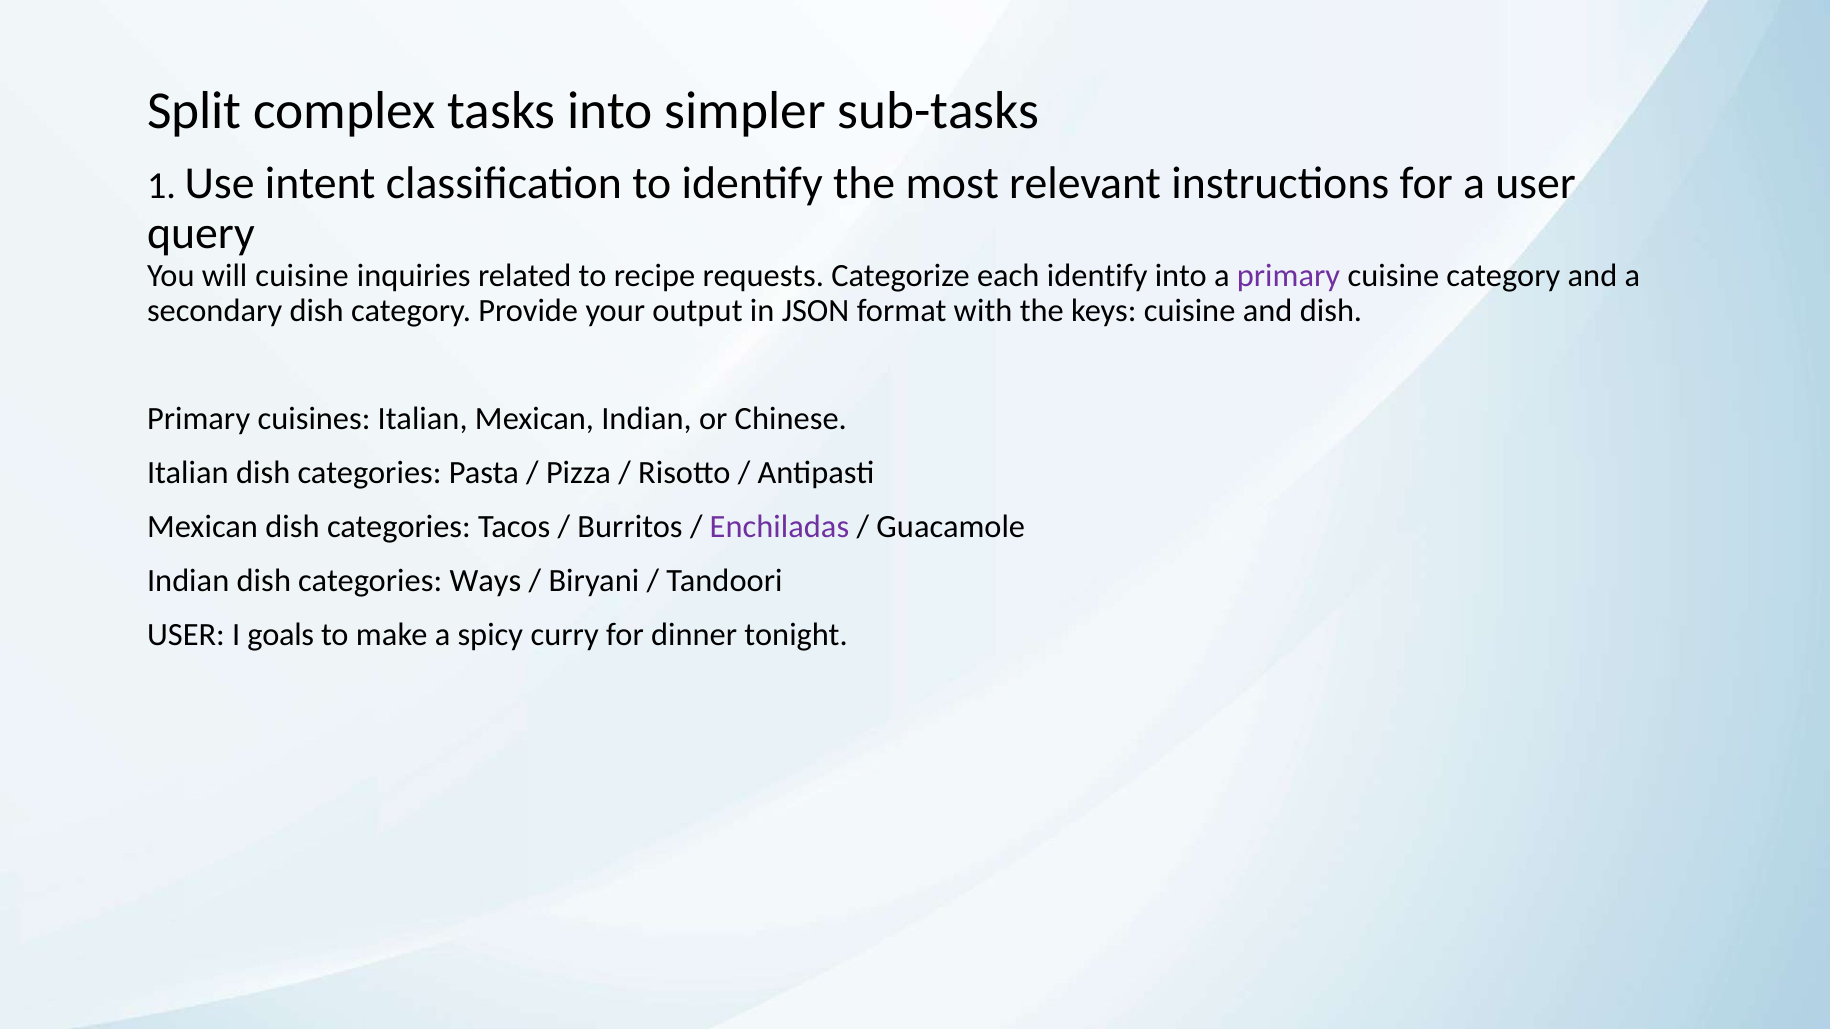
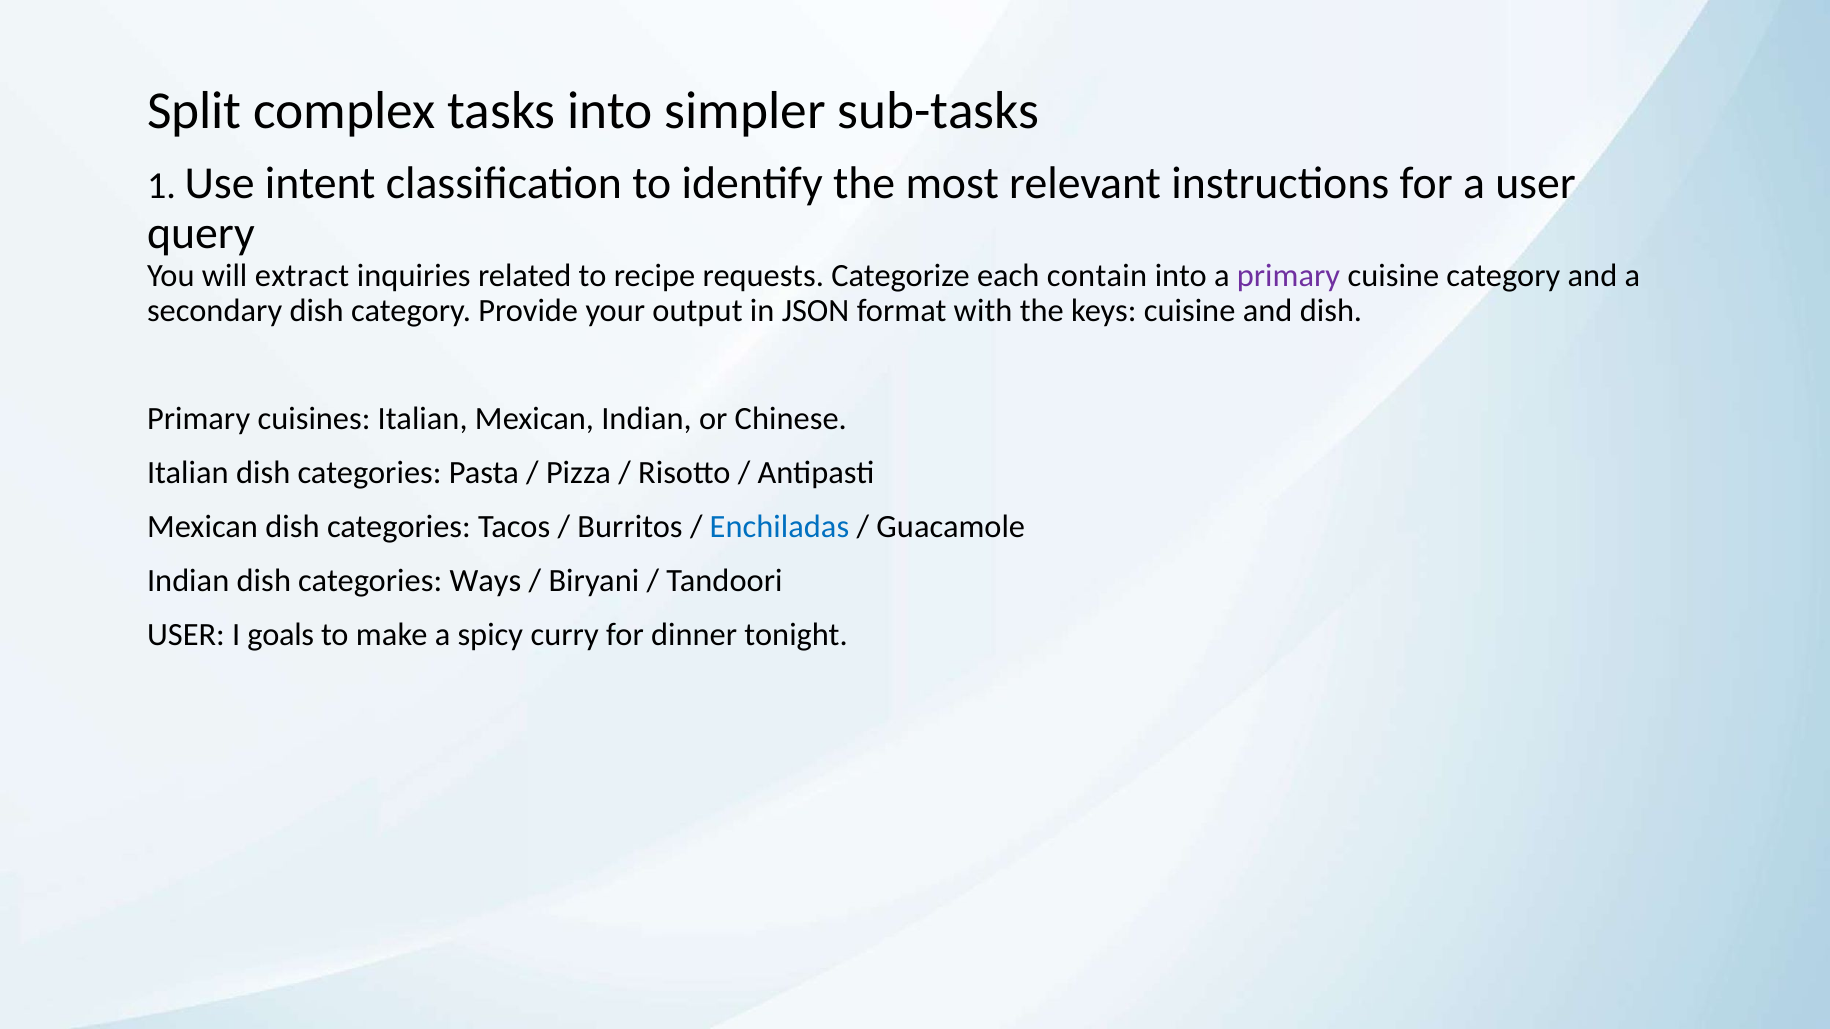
will cuisine: cuisine -> extract (302, 275)
each identify: identify -> contain (1097, 275)
Enchiladas colour: purple -> blue (779, 527)
